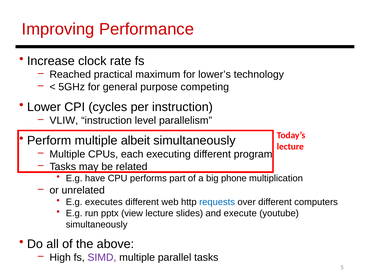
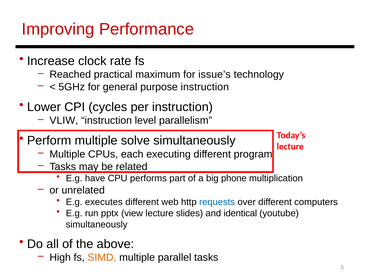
lower’s: lower’s -> issue’s (214, 74)
purpose competing: competing -> instruction (205, 87)
albeit: albeit -> solve (135, 141)
execute: execute -> identical (240, 213)
SIMD colour: purple -> orange (102, 257)
